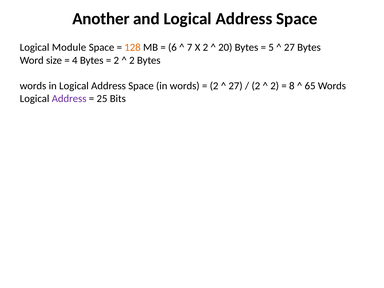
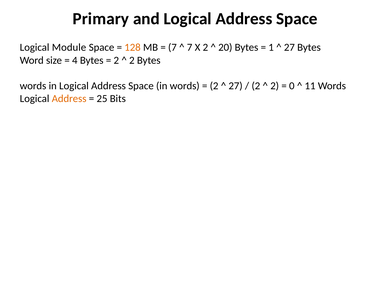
Another: Another -> Primary (101, 19)
6: 6 -> 7 (172, 47)
5: 5 -> 1 (271, 47)
8: 8 -> 0 (292, 86)
65: 65 -> 11 (310, 86)
Address colour: purple -> orange (69, 99)
